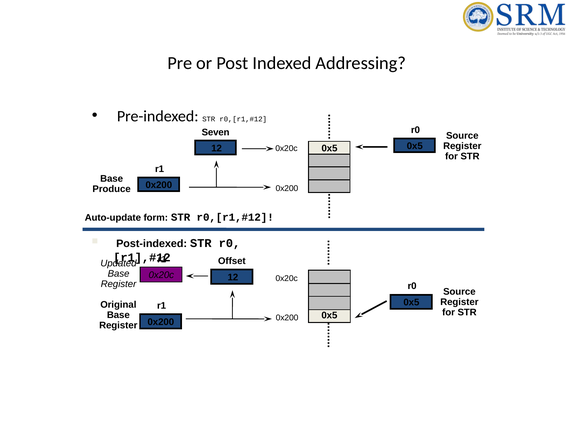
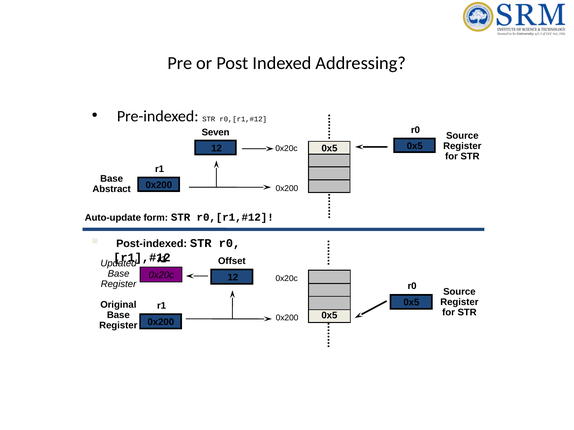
Produce: Produce -> Abstract (112, 189)
